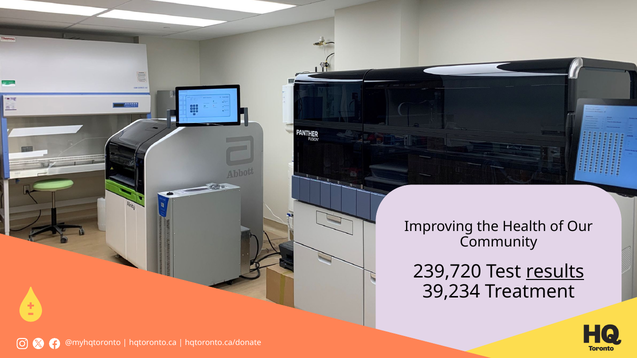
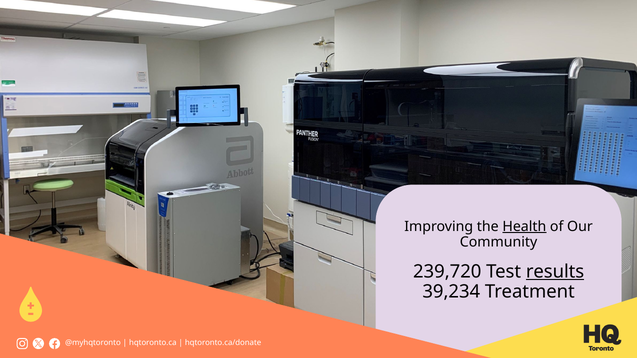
Health underline: none -> present (524, 227)
